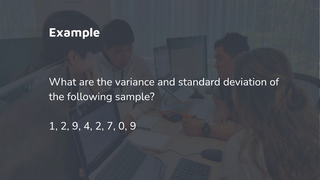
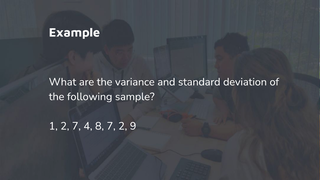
2 9: 9 -> 7 (76, 126)
4 2: 2 -> 8 (100, 126)
7 0: 0 -> 2 (123, 126)
